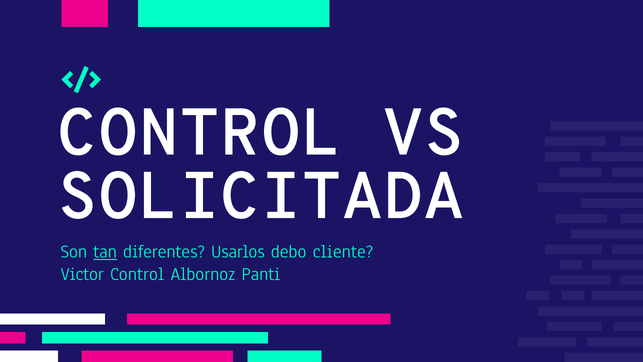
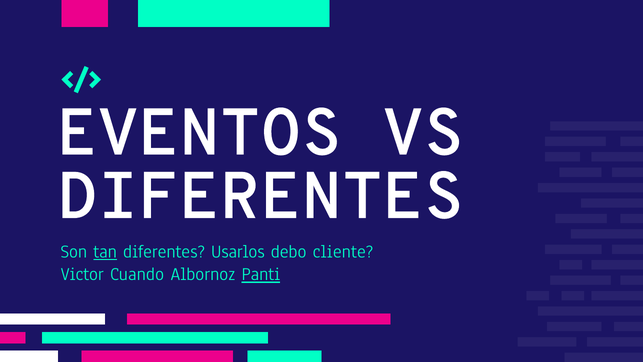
CONTROL: CONTROL -> EVENTOS (199, 133)
SOLICITADA: SOLICITADA -> DIFERENTES (261, 196)
Victor Control: Control -> Cuando (137, 274)
Panti underline: none -> present (261, 274)
